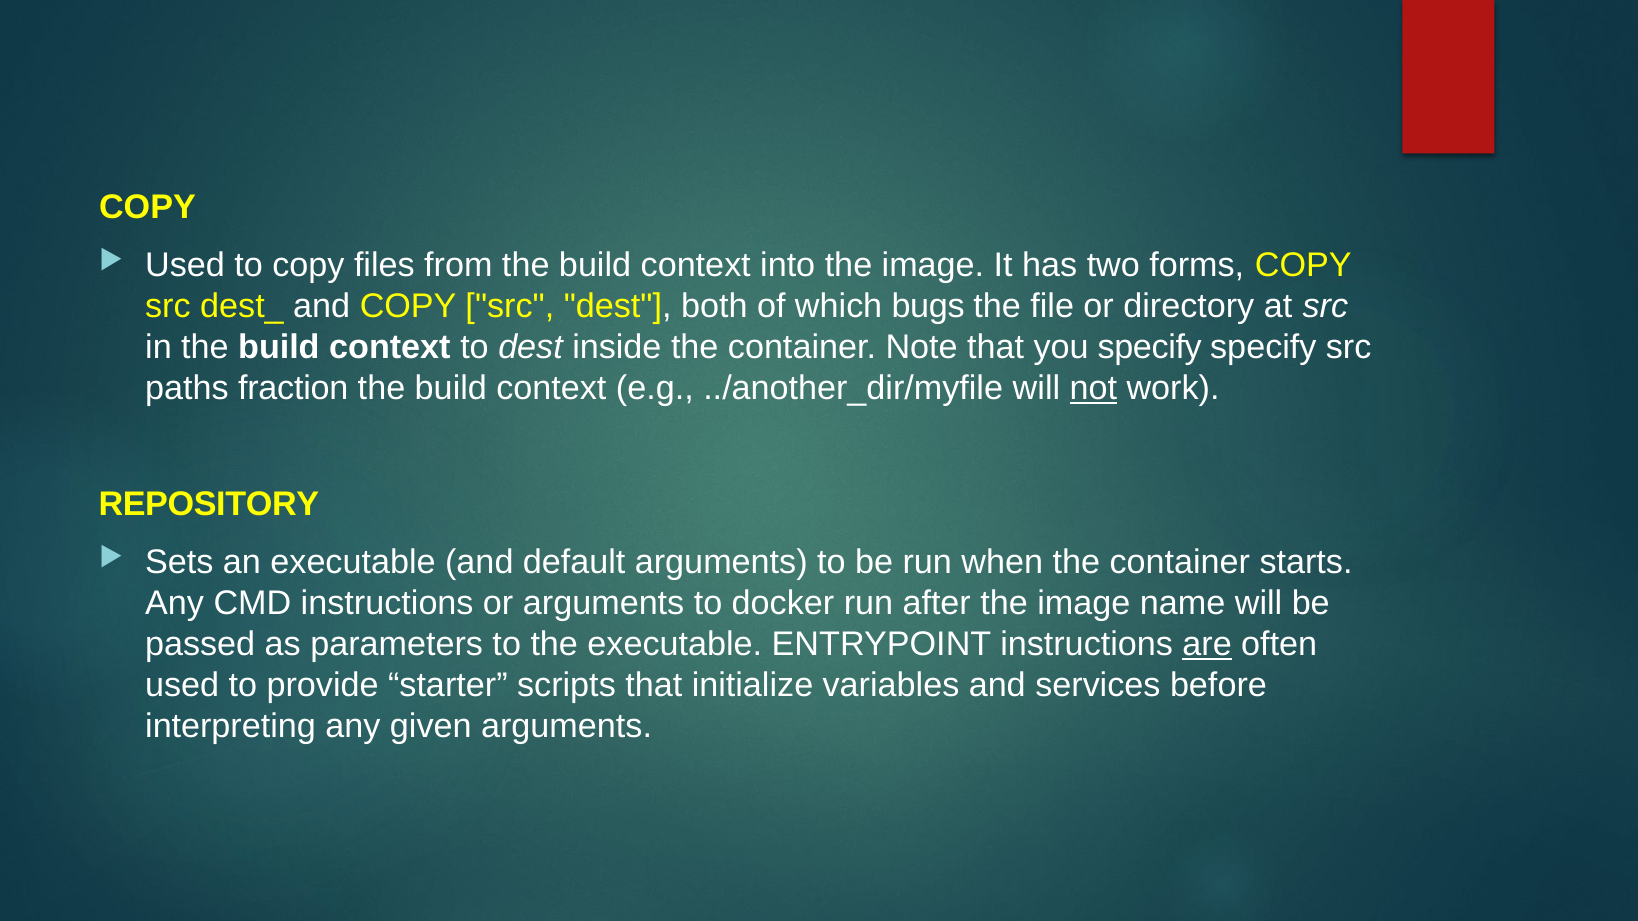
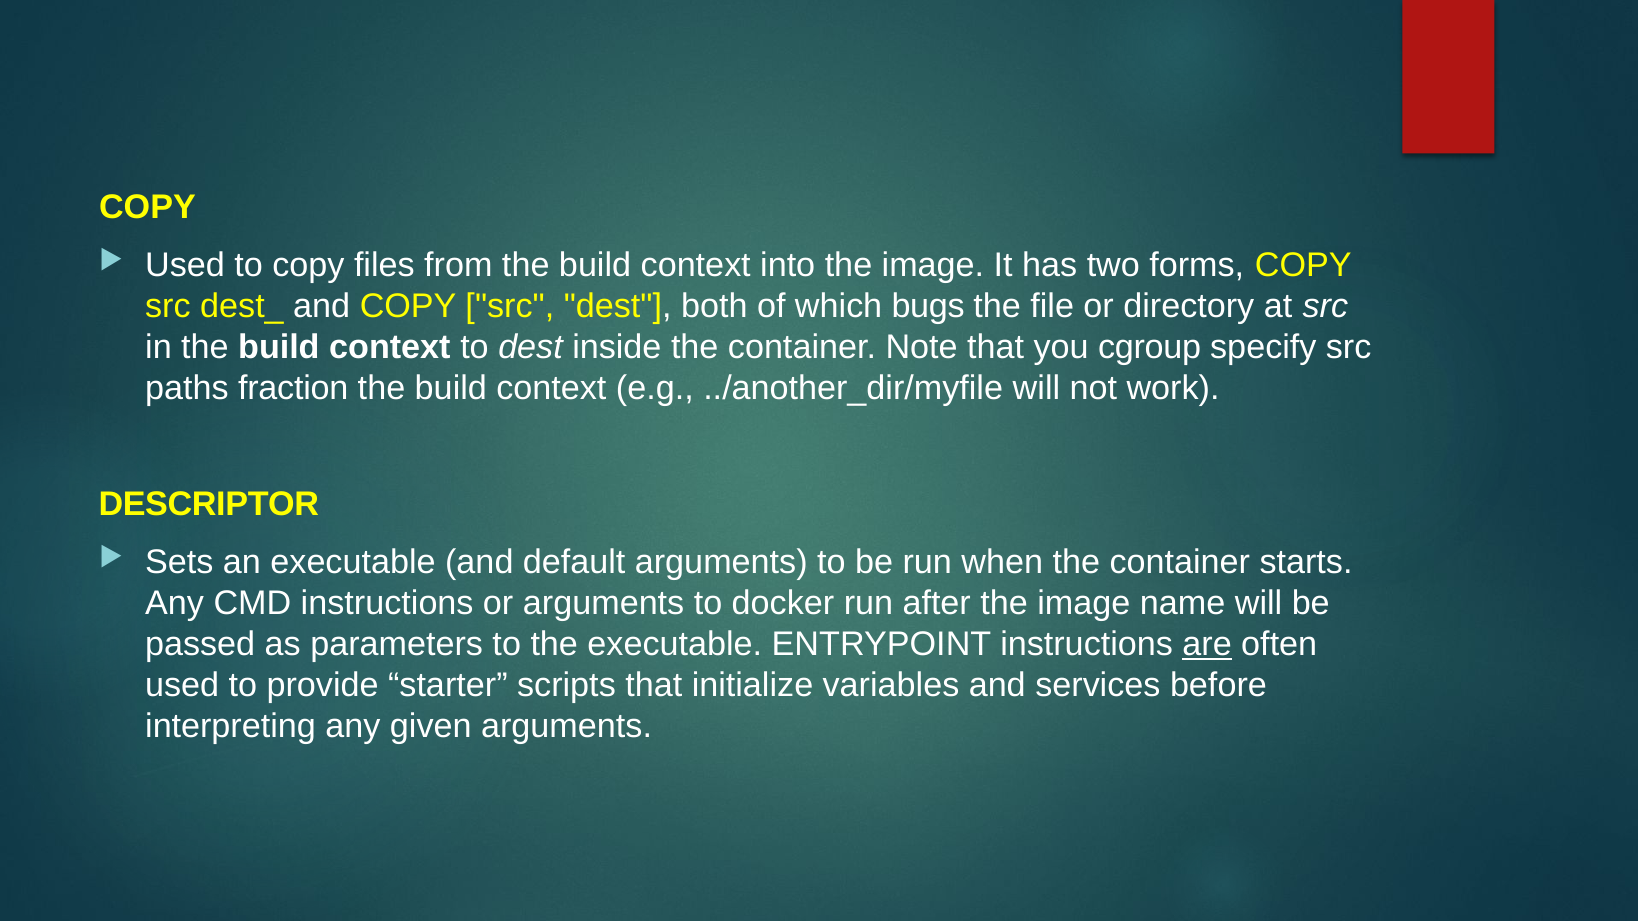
you specify: specify -> cgroup (1150, 348)
not underline: present -> none (1093, 389)
REPOSITORY: REPOSITORY -> DESCRIPTOR (209, 505)
